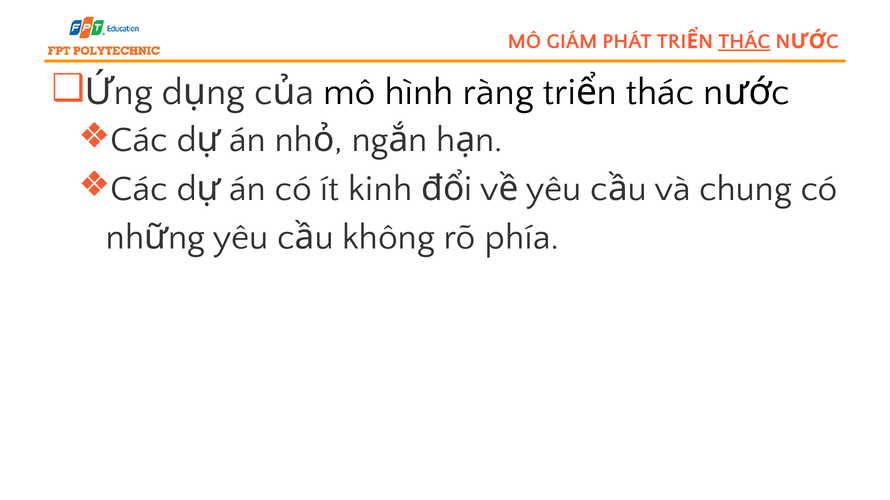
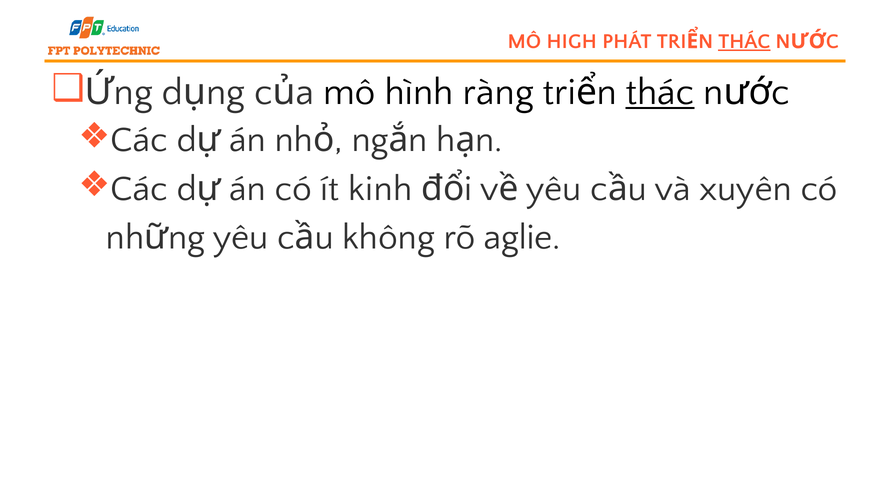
GIÁM: GIÁM -> HIGH (572, 41)
thác underline: none -> present (660, 92)
chung: chung -> xuyên (746, 189)
phía: phía -> aglie (522, 237)
